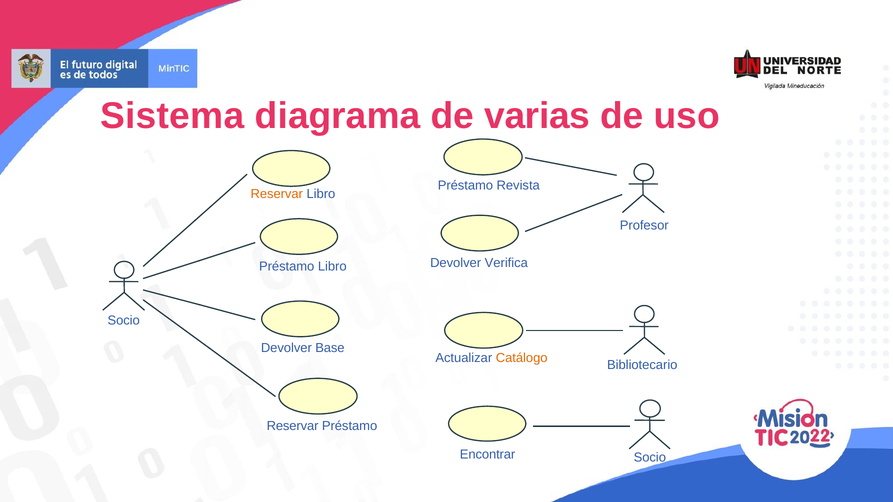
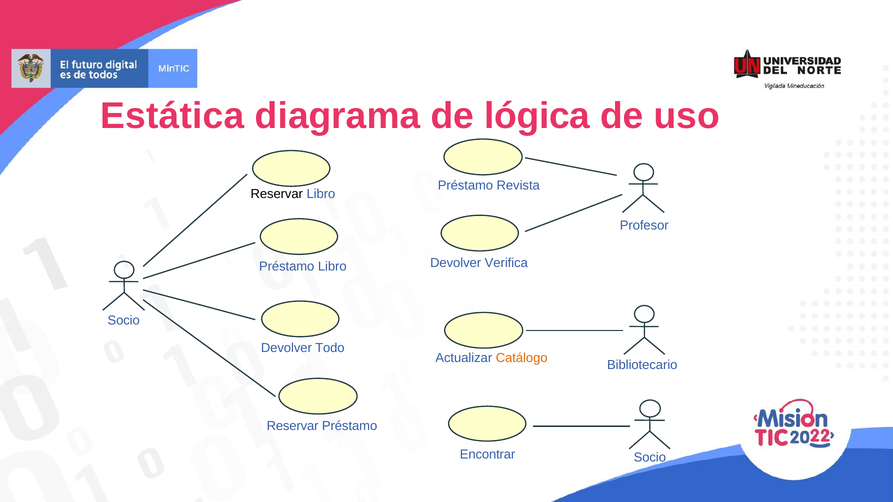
Sistema: Sistema -> Estática (172, 116)
varias: varias -> lógica (537, 116)
Reservar colour: orange -> black (277, 194)
Base: Base -> Todo (330, 348)
